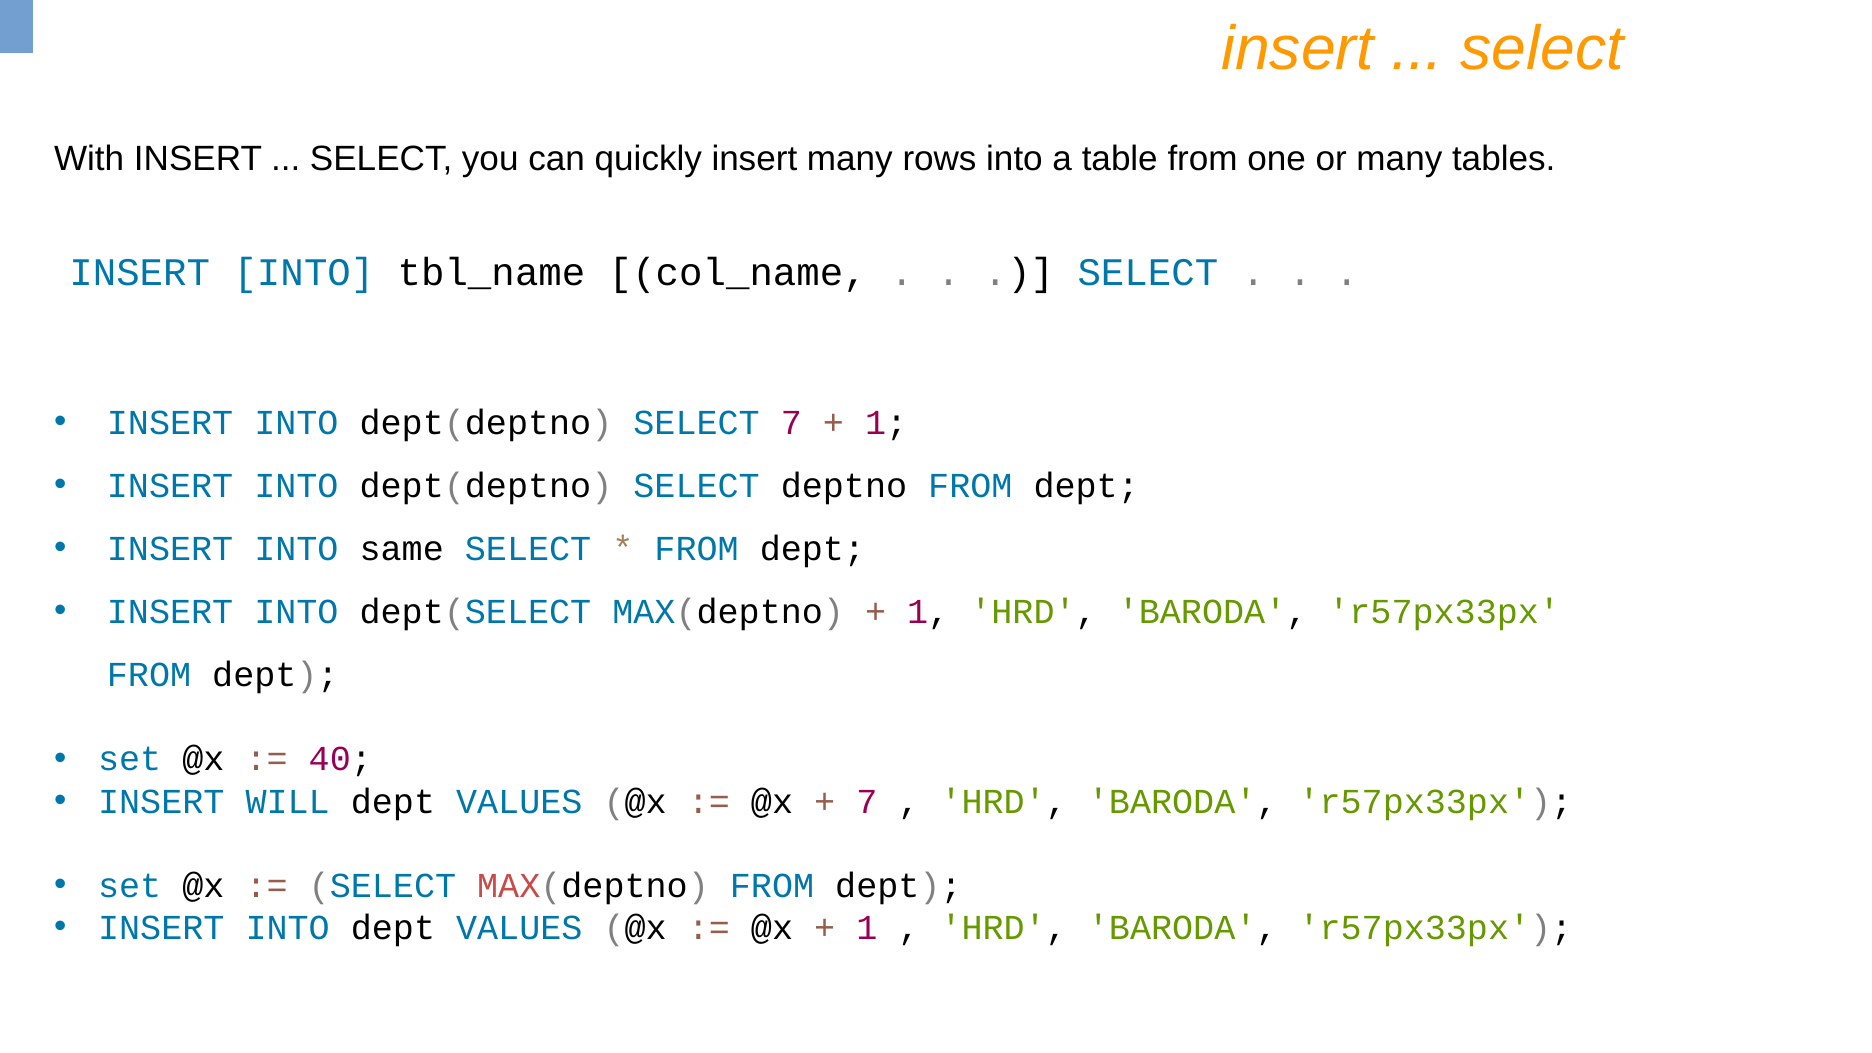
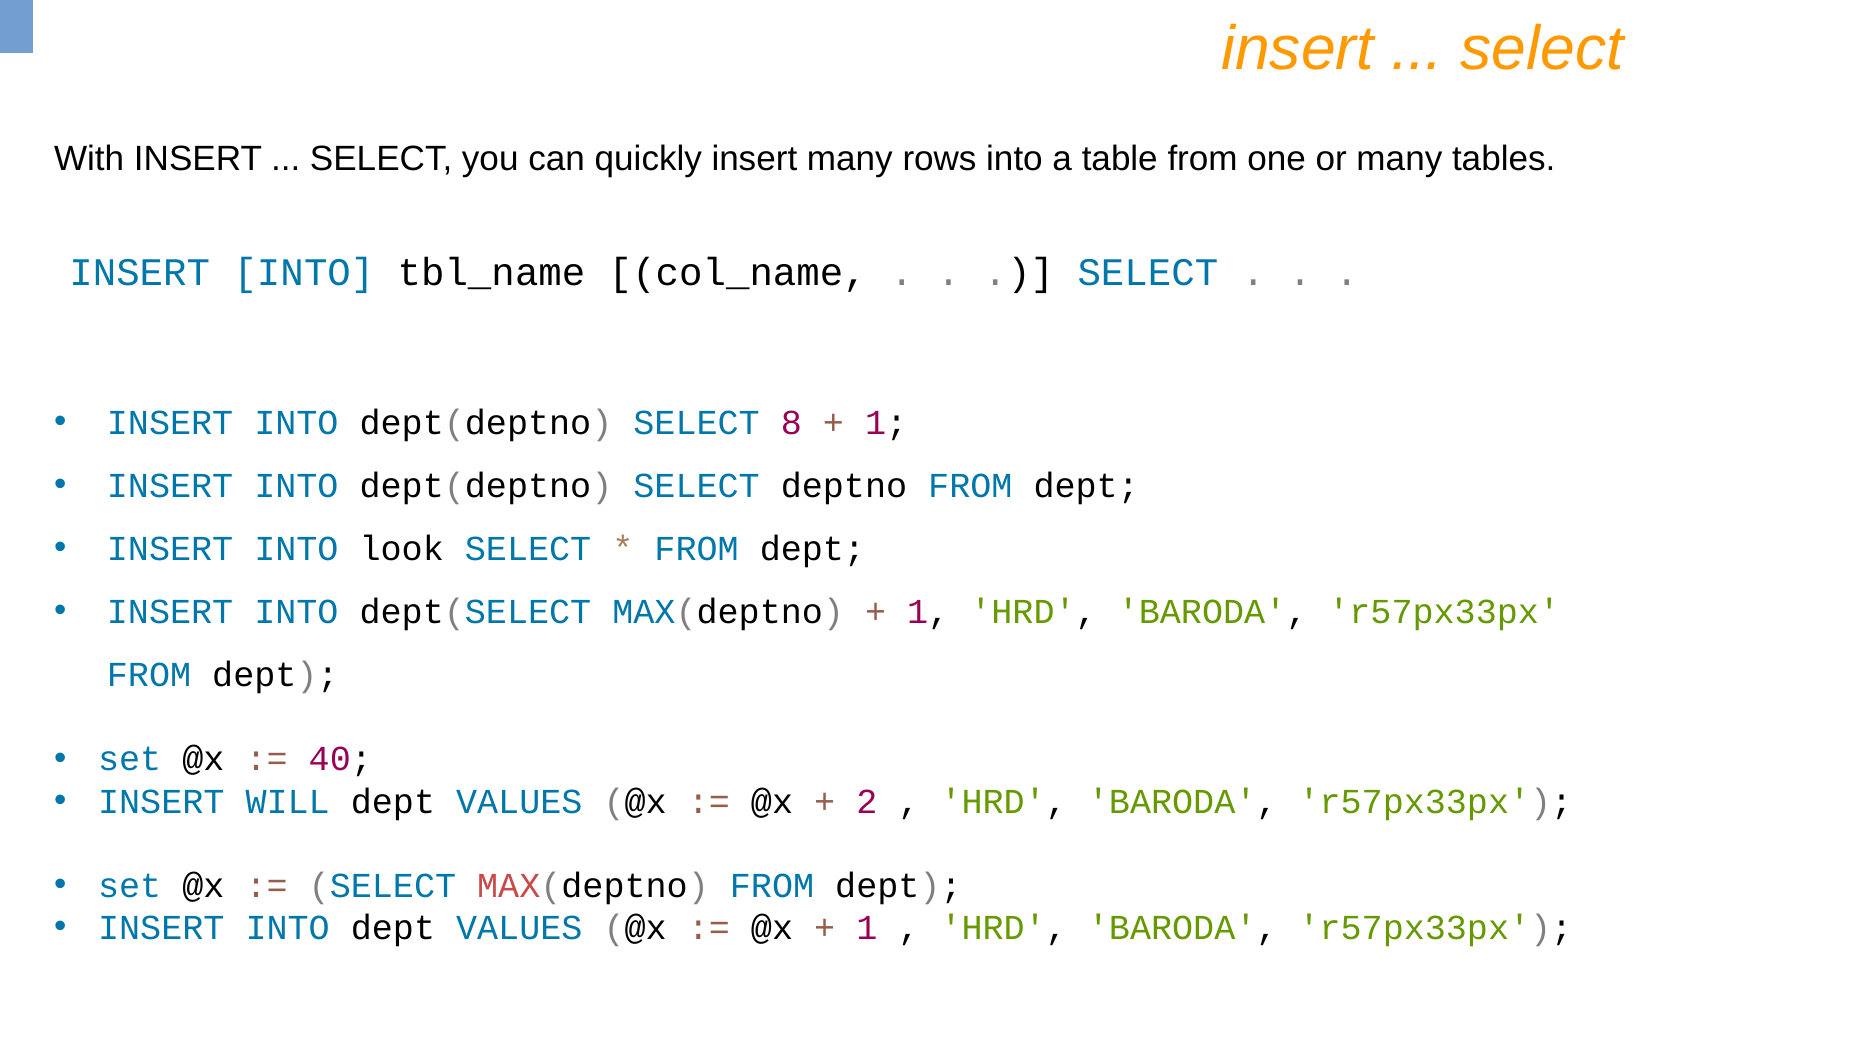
SELECT 7: 7 -> 8 (791, 422)
same: same -> look (402, 549)
7: 7 -> 2 (867, 802)
